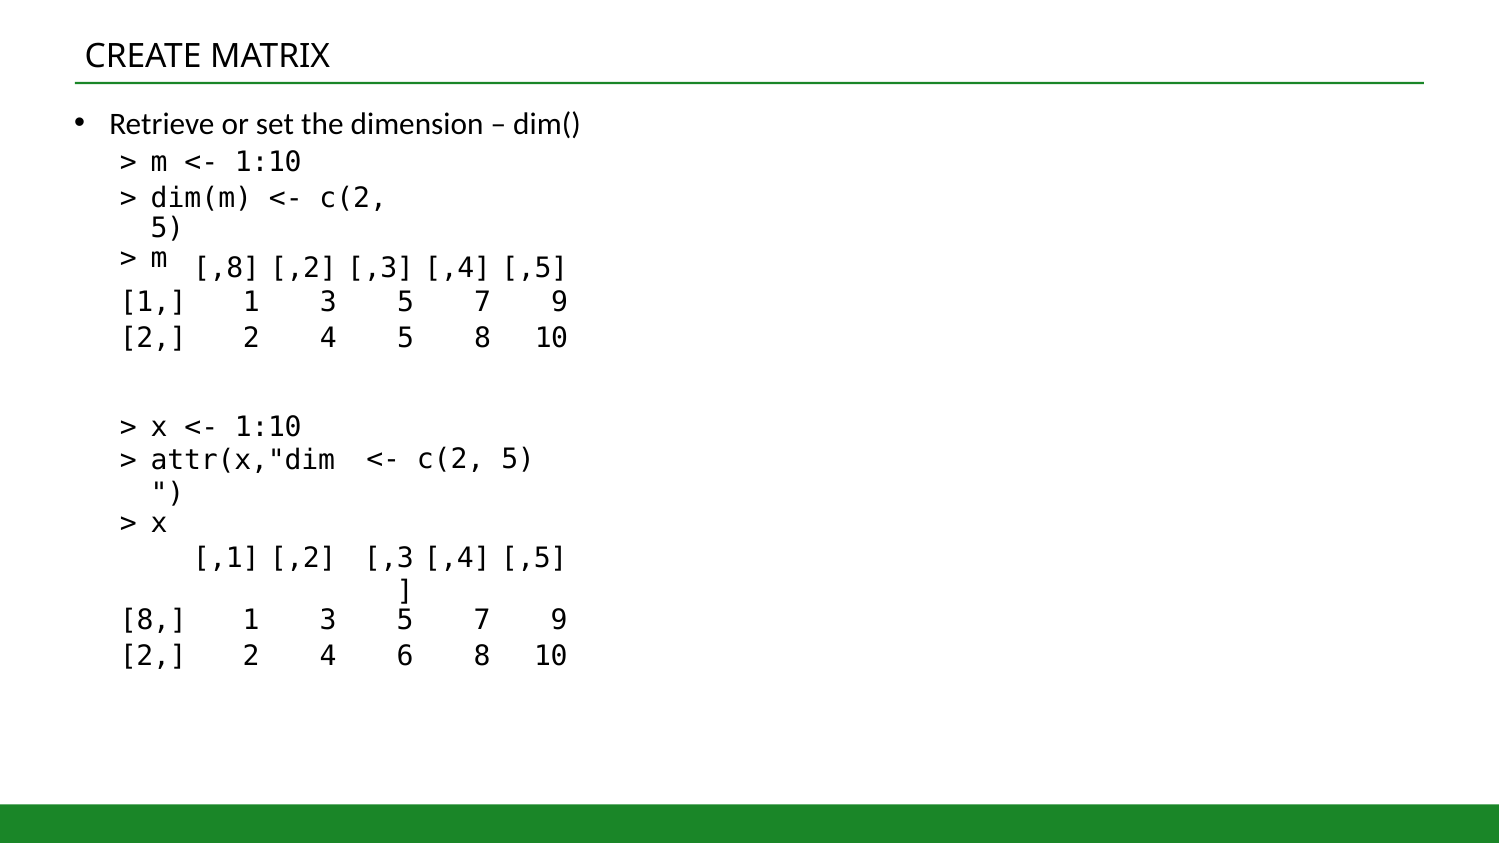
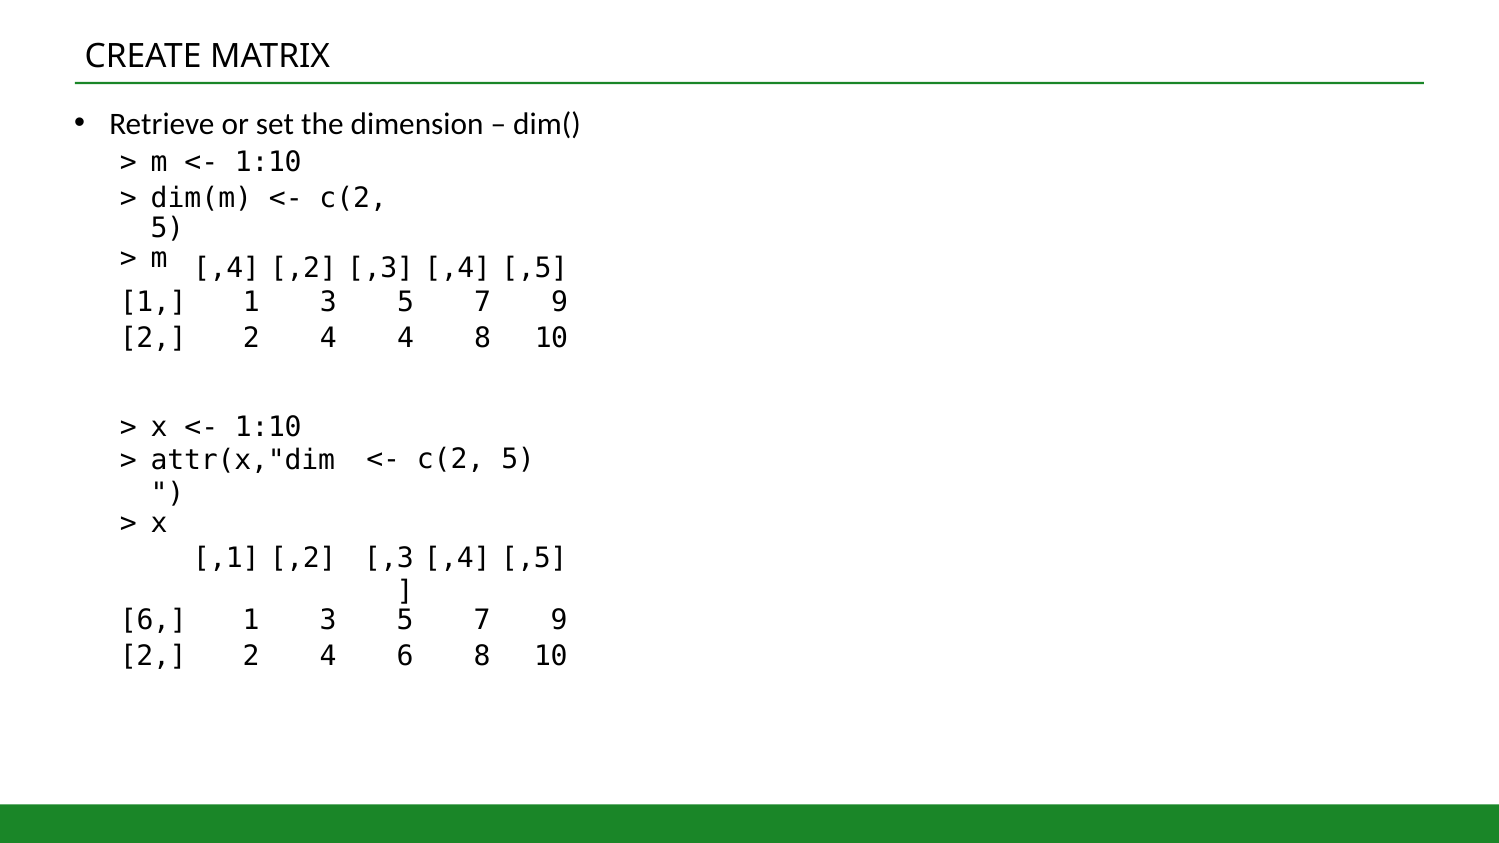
m ,8: ,8 -> ,4 (226, 268)
4 5: 5 -> 4 (406, 339)
8: 8 -> 6 (153, 621)
